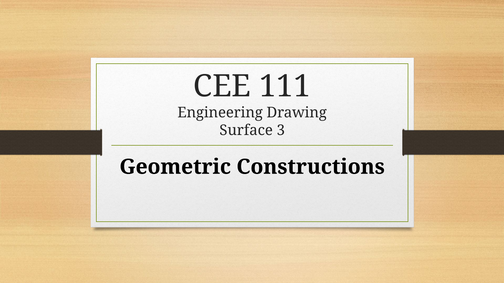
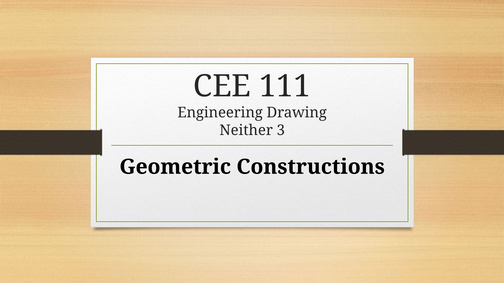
Surface: Surface -> Neither (246, 130)
